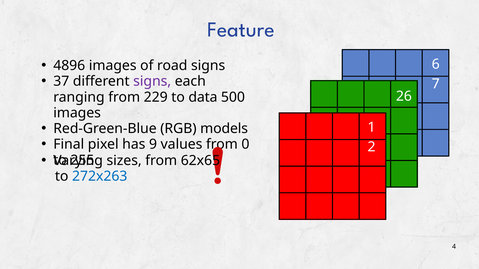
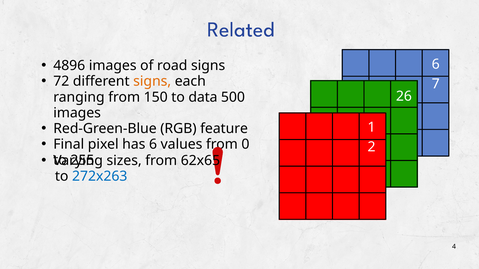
Feature: Feature -> Related (241, 30)
37: 37 -> 72 (61, 81)
signs colour: purple -> orange (152, 81)
229: 229 -> 150 (156, 97)
models: models -> feature (224, 129)
has 9: 9 -> 6 (153, 145)
